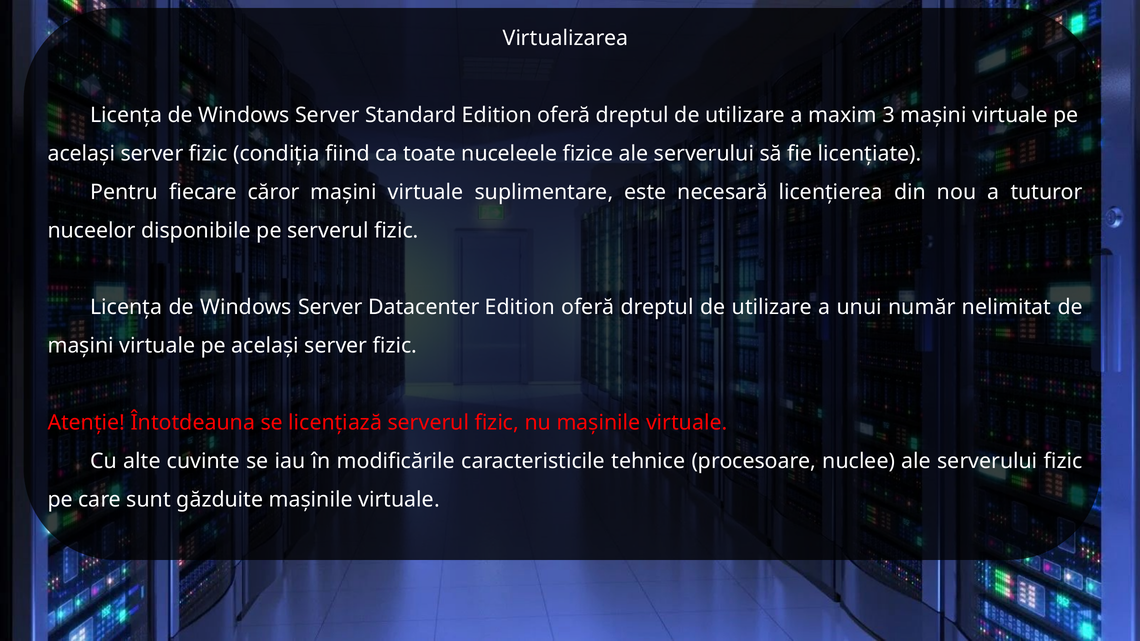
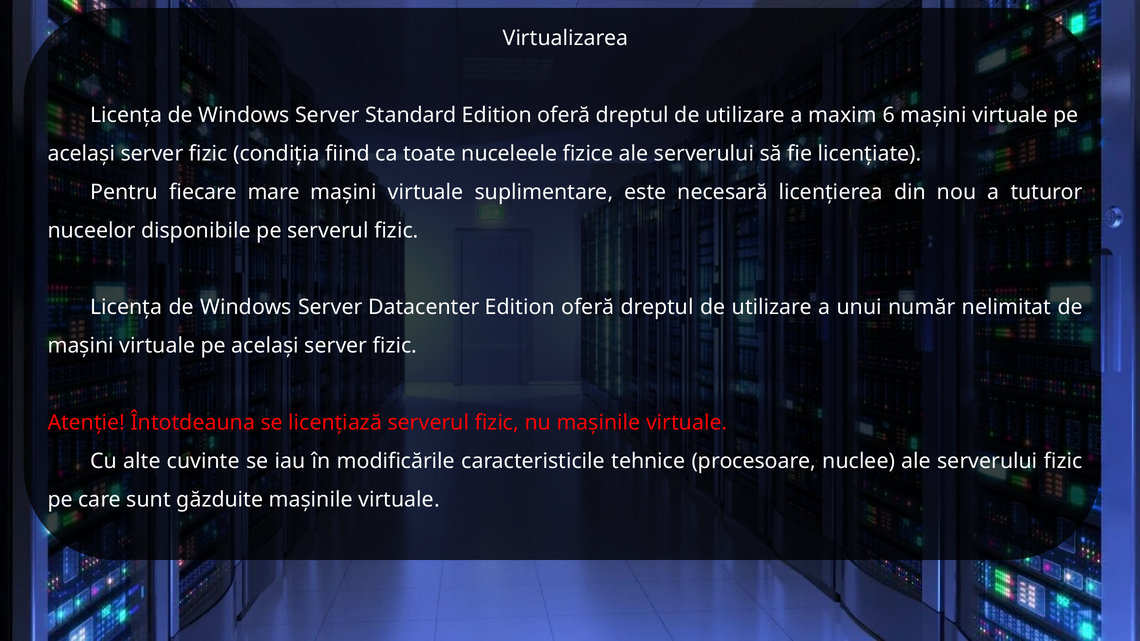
3: 3 -> 6 (889, 115)
căror: căror -> mare (274, 192)
